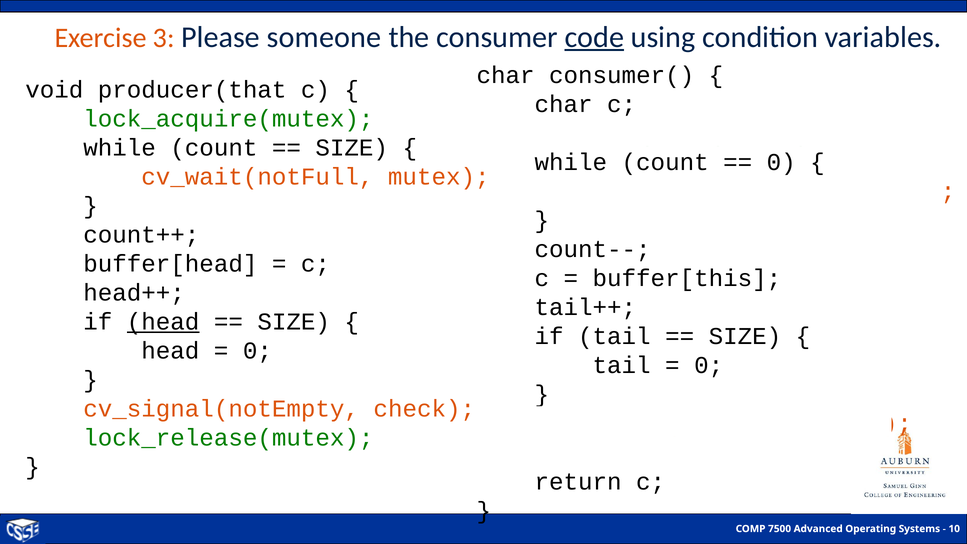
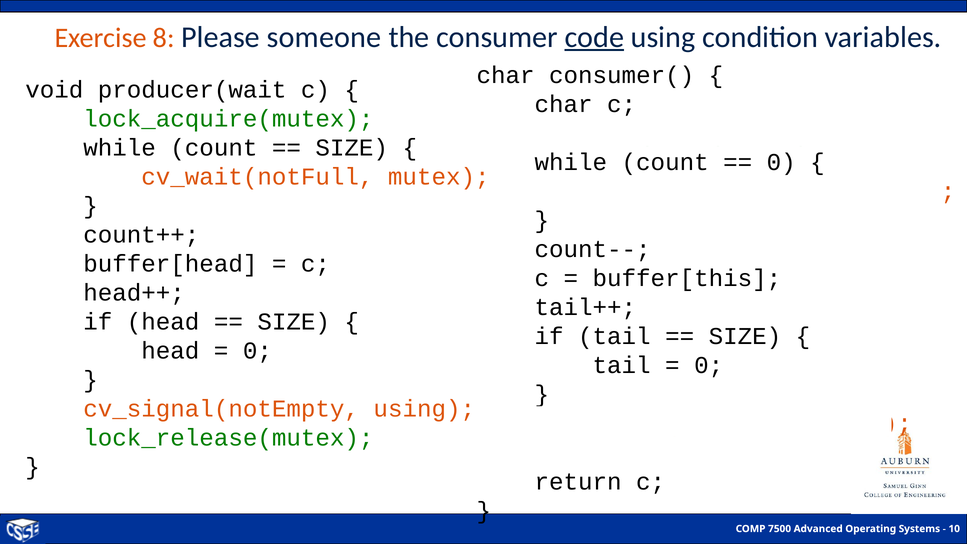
3: 3 -> 8 (164, 38)
producer(that: producer(that -> producer(wait (192, 90)
head underline: present -> none (163, 322)
cv_signal(notEmpty check: check -> using (424, 409)
